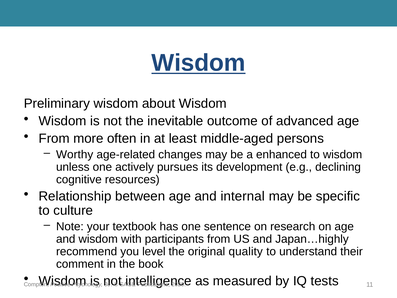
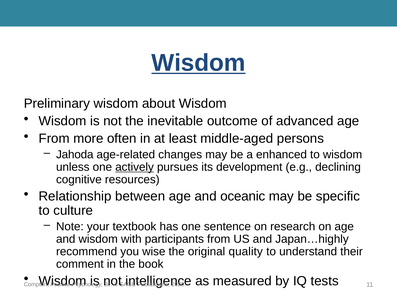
Worthy: Worthy -> Jahoda (75, 154)
actively underline: none -> present (135, 167)
internal: internal -> oceanic (243, 196)
level: level -> wise (154, 251)
